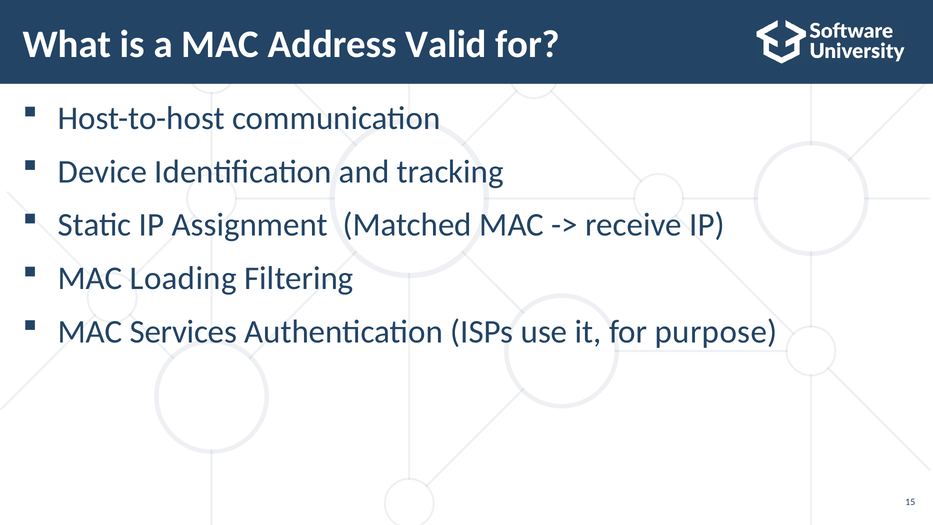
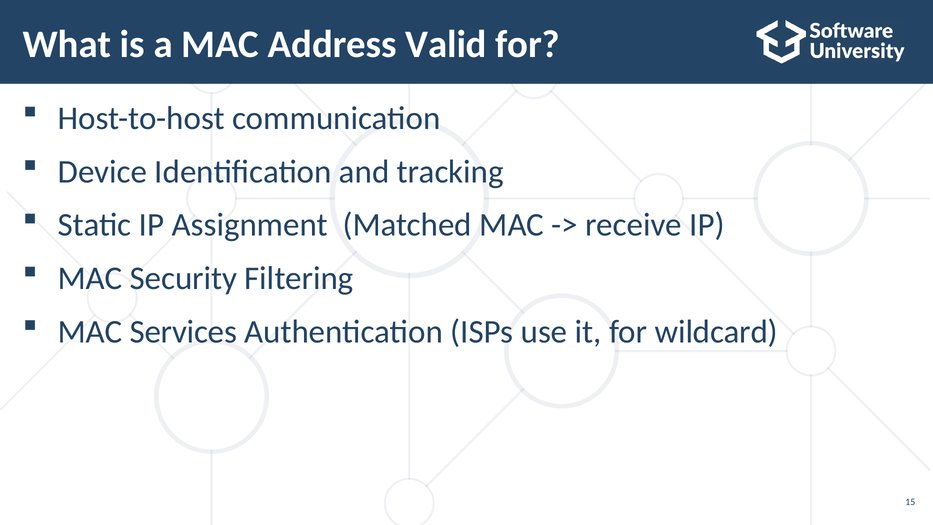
Loading: Loading -> Security (183, 278)
purpose: purpose -> wildcard (716, 332)
